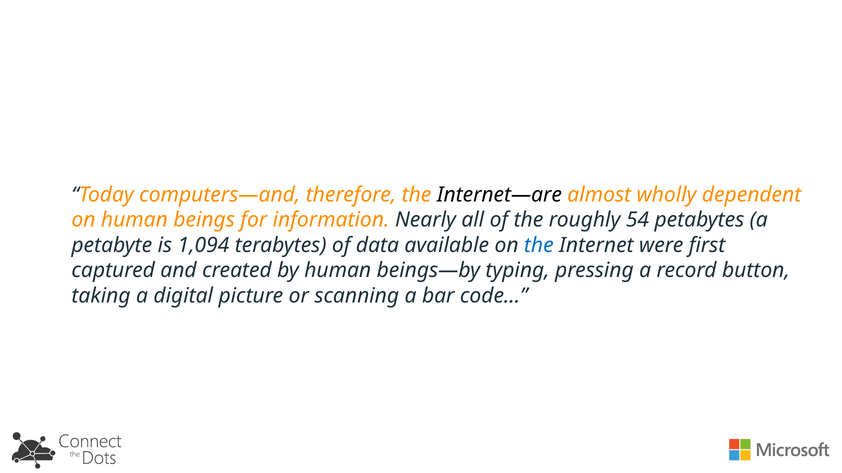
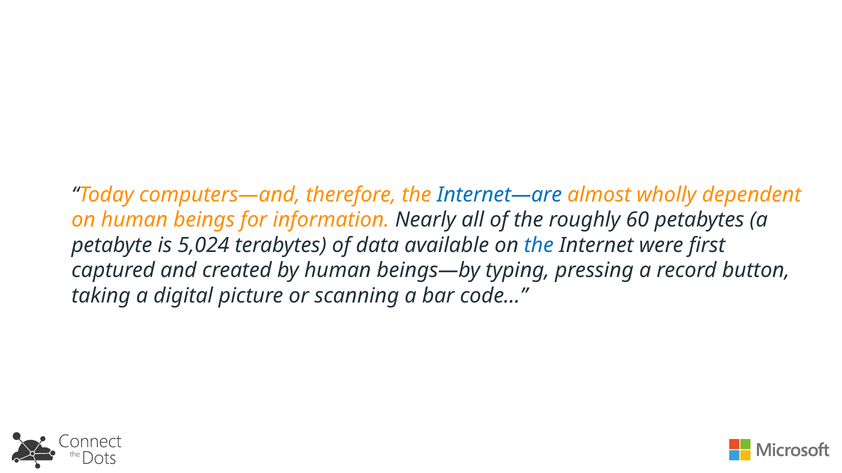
Internet—are colour: black -> blue (499, 195)
54: 54 -> 60 (637, 220)
1,094: 1,094 -> 5,024 (203, 246)
